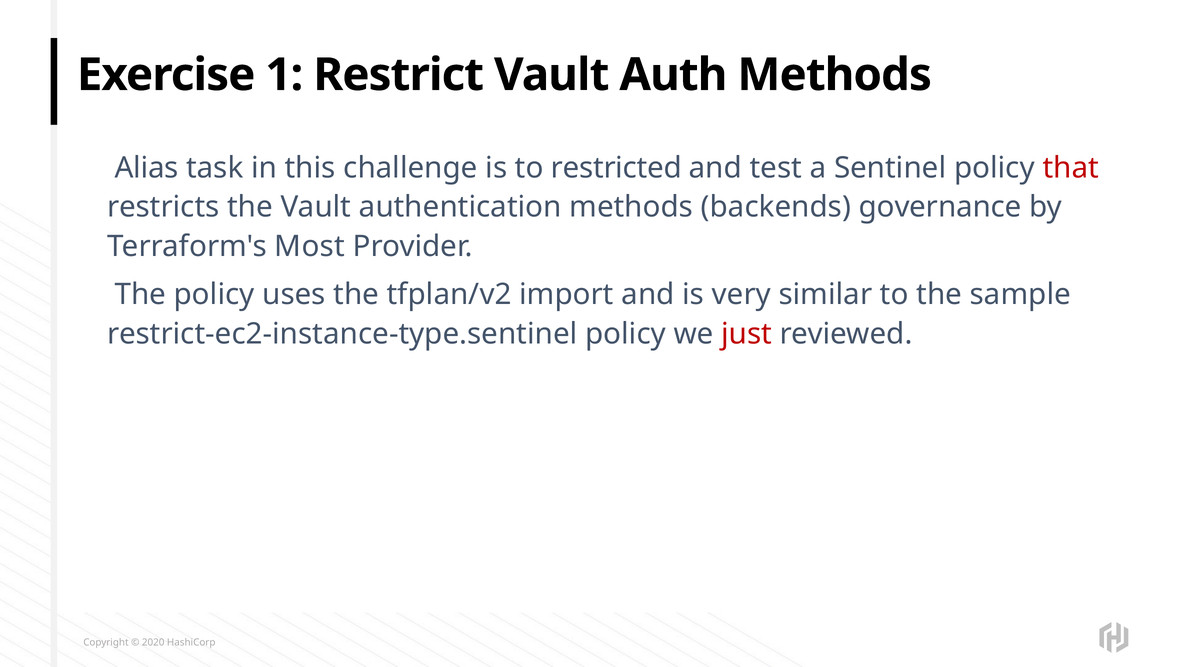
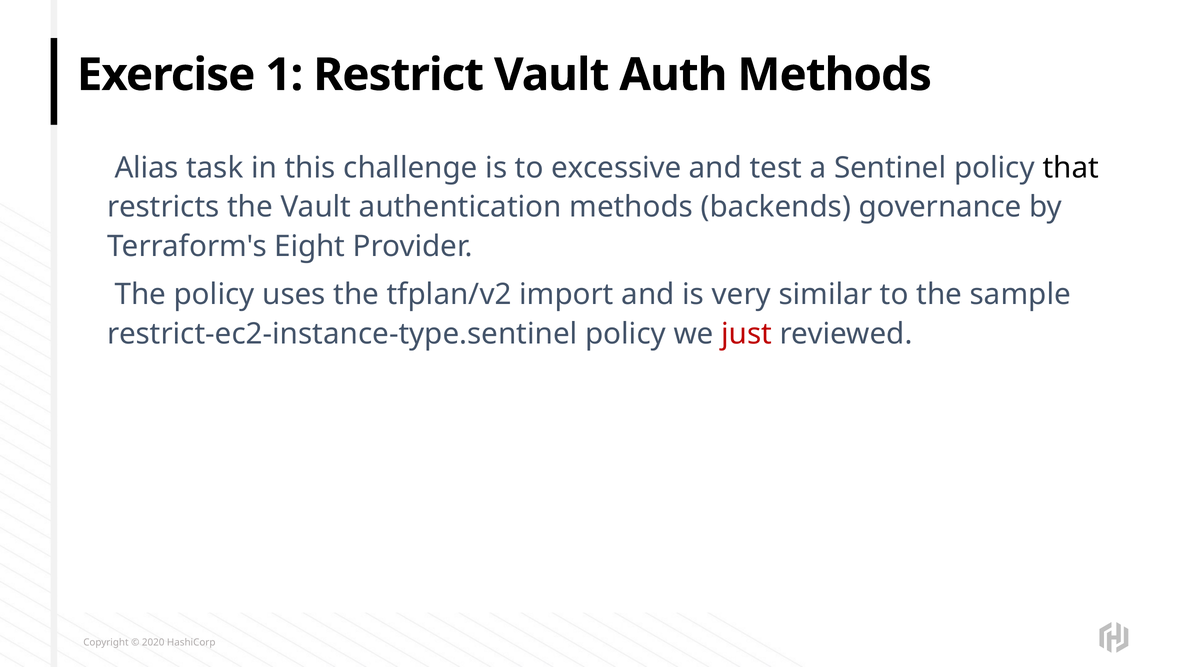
restricted: restricted -> excessive (616, 168)
that colour: red -> black (1071, 168)
Most: Most -> Eight (310, 246)
